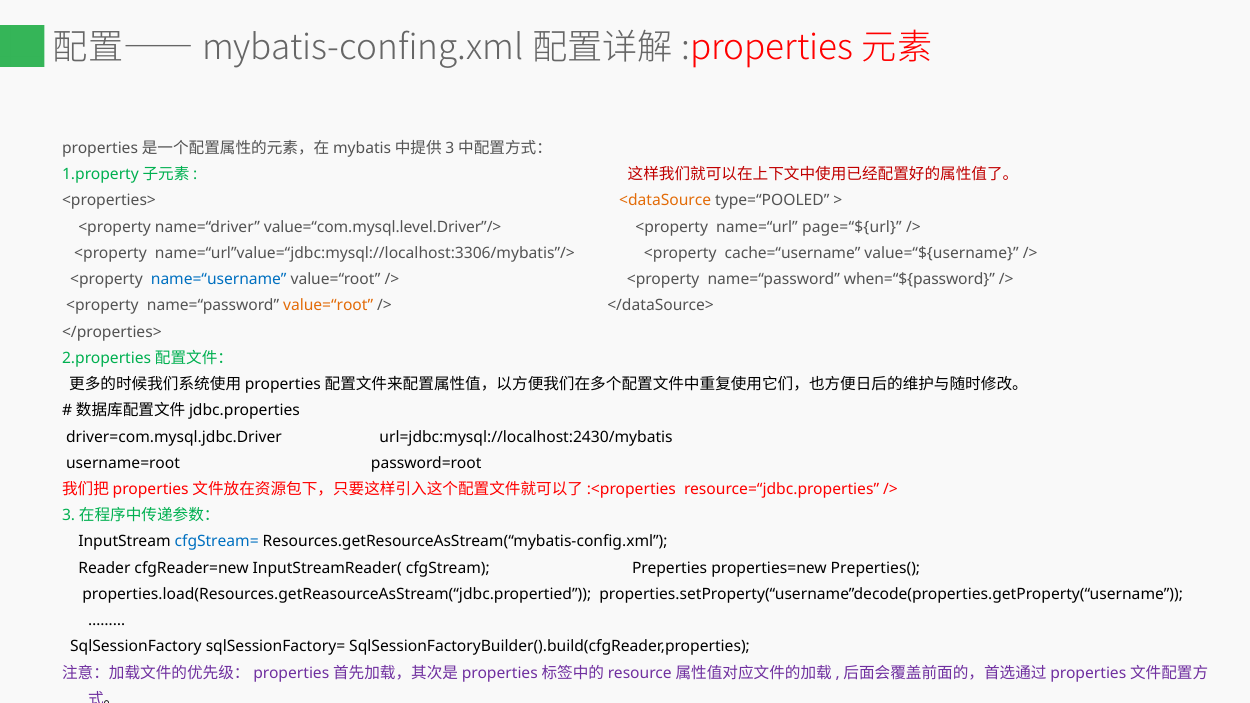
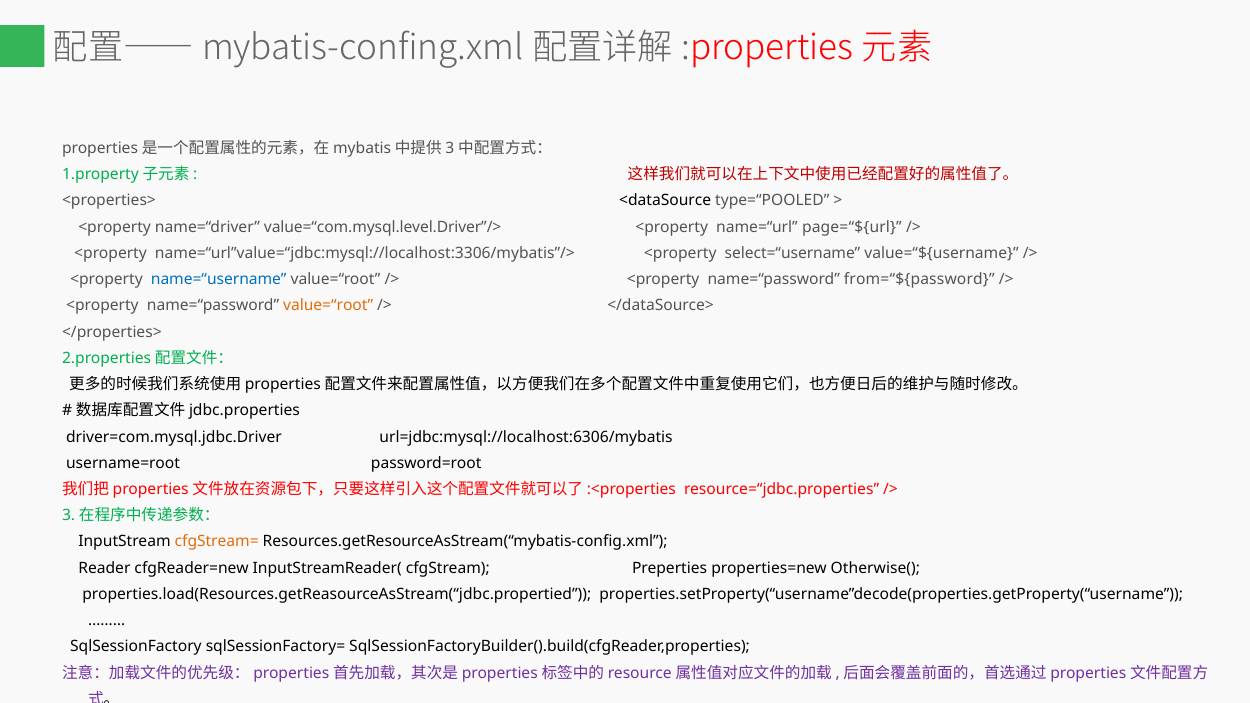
<dataSource colour: orange -> black (665, 201)
cache=“username: cache=“username -> select=“username (793, 253)
when=“${password: when=“${password -> from=“${password (919, 279)
url=jdbc:mysql://localhost:2430/mybatis: url=jdbc:mysql://localhost:2430/mybatis -> url=jdbc:mysql://localhost:6306/mybatis (526, 437)
cfgStream= colour: blue -> orange (217, 542)
Preperties(: Preperties( -> Otherwise( (875, 568)
